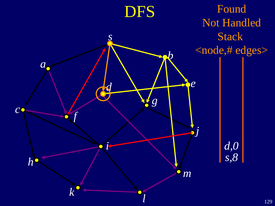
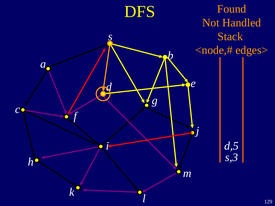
d,0: d,0 -> d,5 (231, 146)
s,8: s,8 -> s,3 (232, 157)
